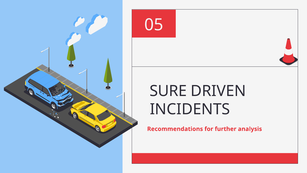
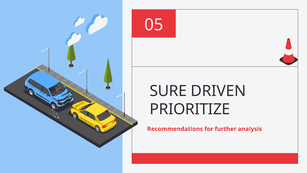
INCIDENTS: INCIDENTS -> PRIORITIZE (190, 109)
